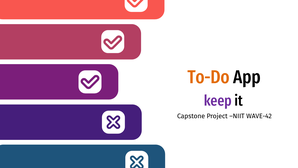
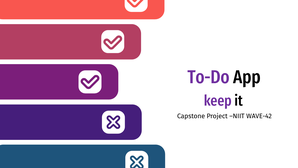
To-Do colour: orange -> purple (209, 77)
